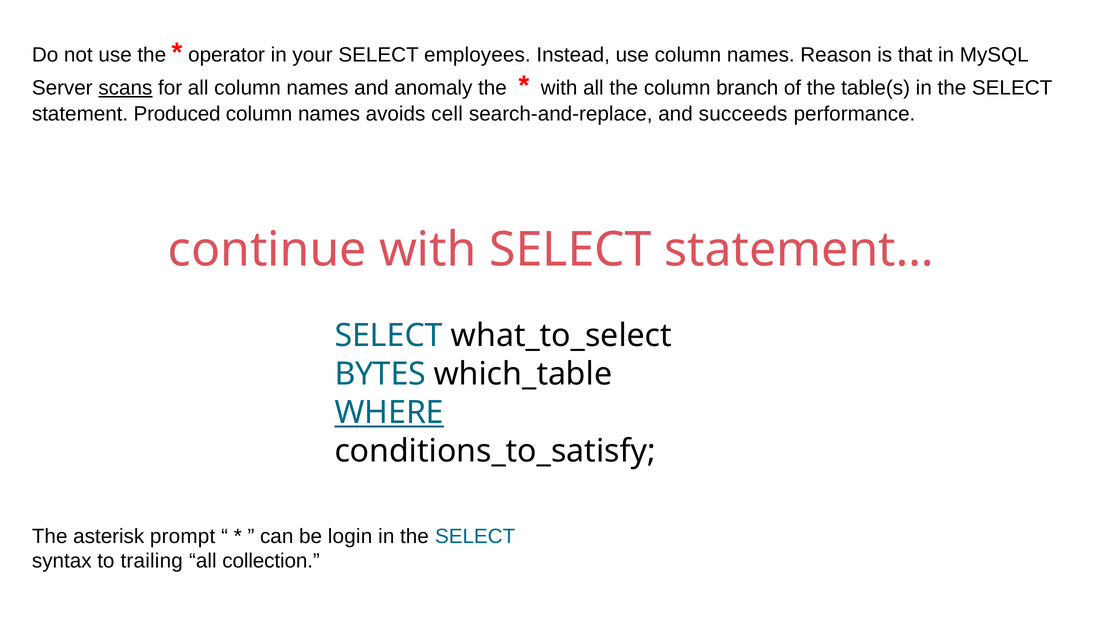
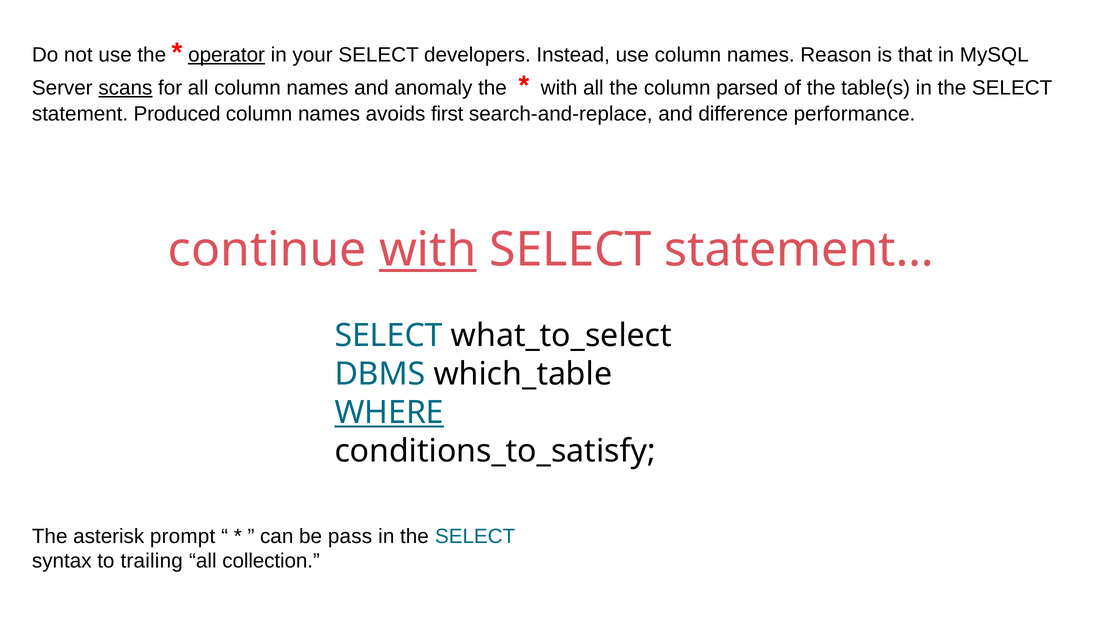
operator underline: none -> present (227, 55)
employees: employees -> developers (477, 55)
branch: branch -> parsed (747, 88)
cell: cell -> first (447, 114)
succeeds: succeeds -> difference (743, 114)
with underline: none -> present (428, 250)
BYTES: BYTES -> DBMS (380, 374)
login: login -> pass (350, 536)
